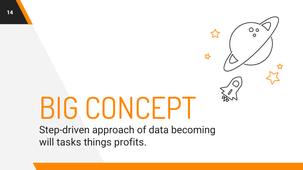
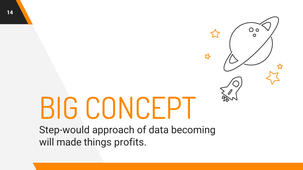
Step-driven: Step-driven -> Step-would (64, 130)
tasks: tasks -> made (69, 143)
